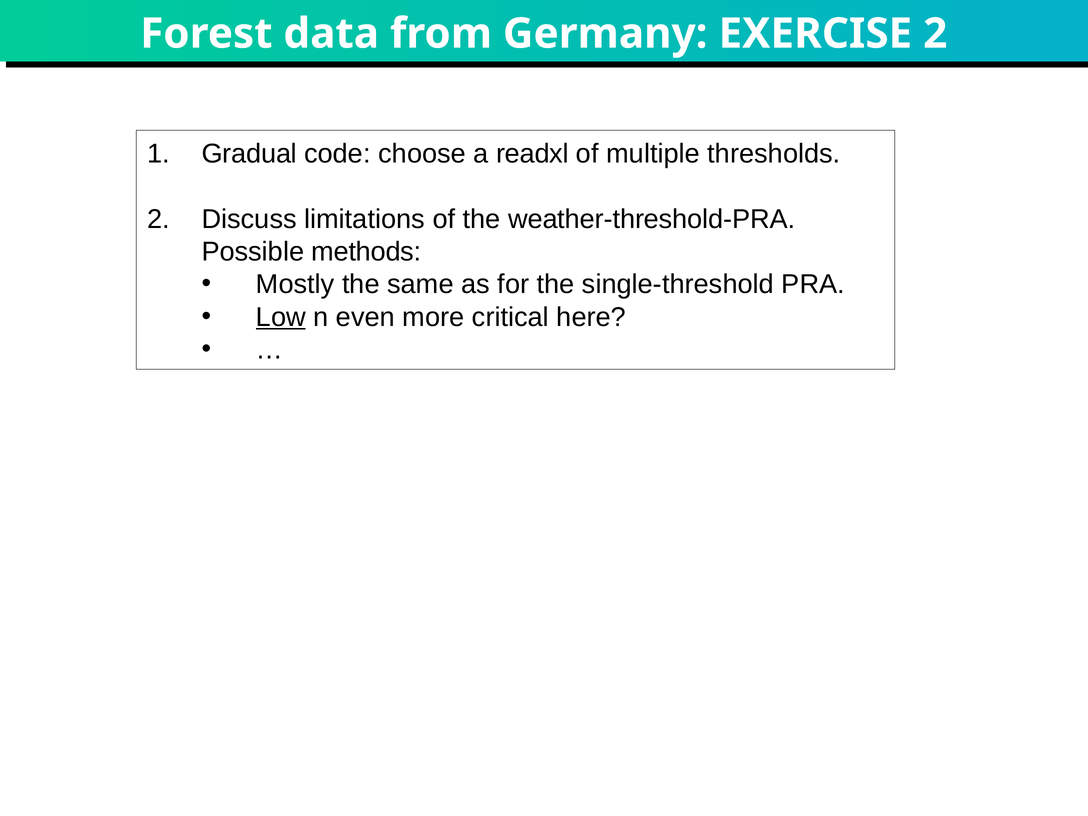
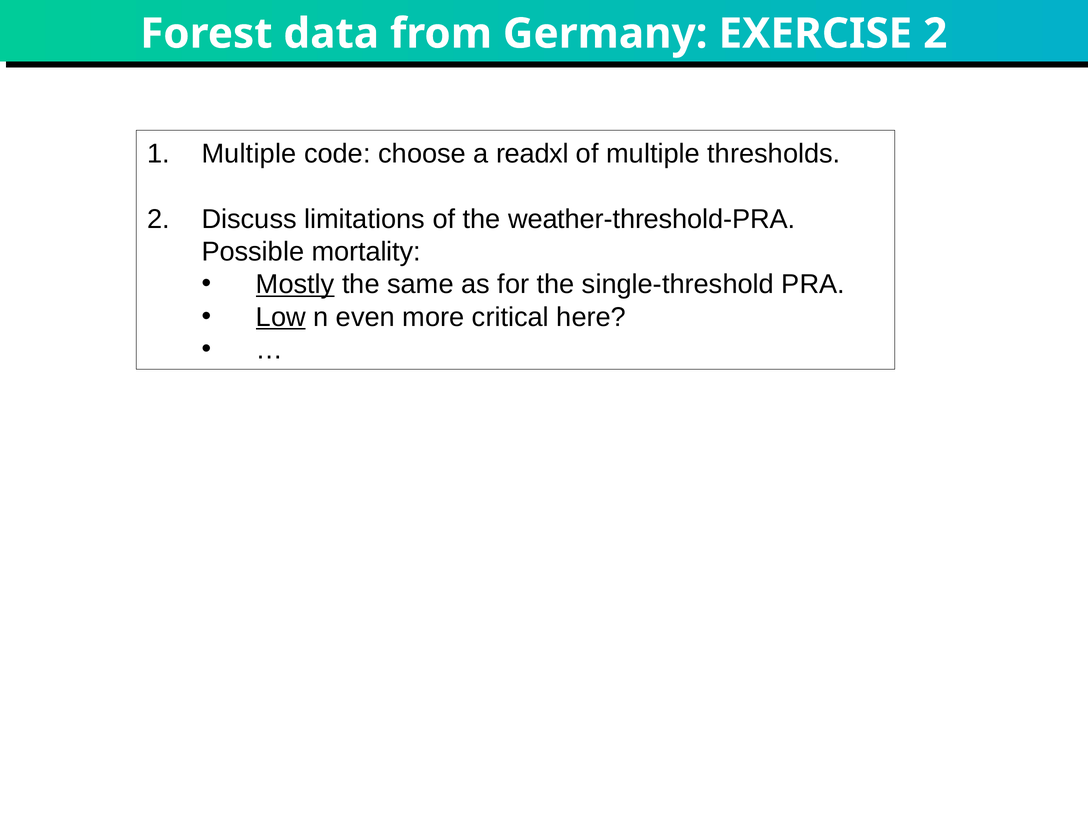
Gradual: Gradual -> Multiple (249, 154)
methods: methods -> mortality (366, 252)
Mostly underline: none -> present (295, 284)
